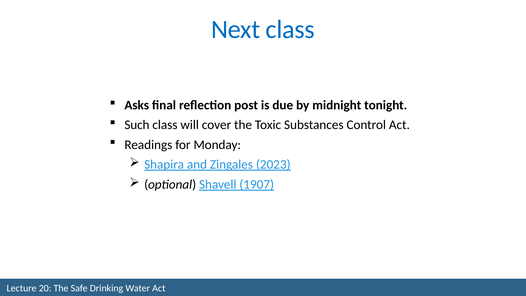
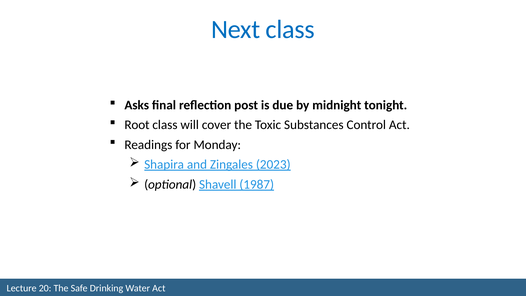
Such: Such -> Root (137, 125)
1907: 1907 -> 1987 (257, 184)
